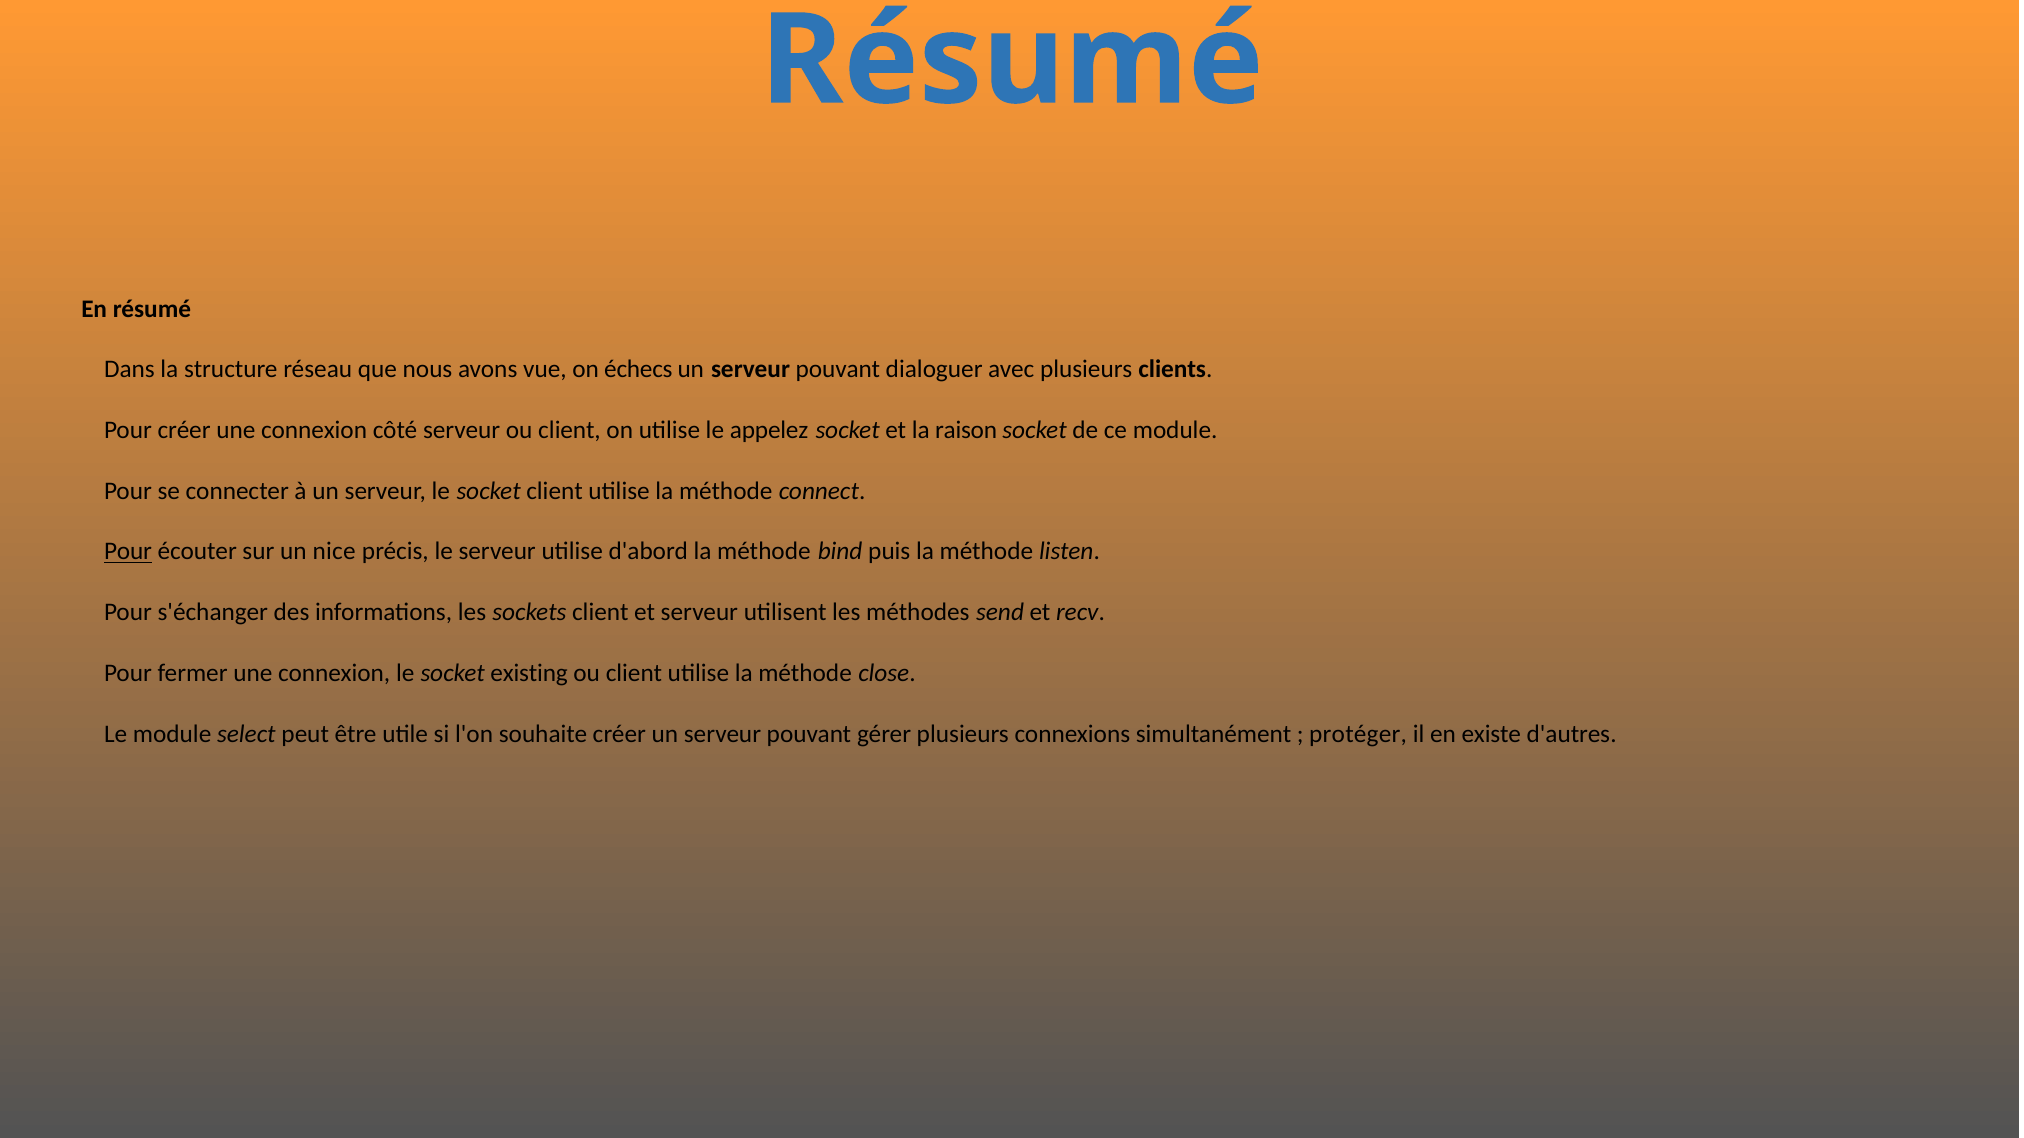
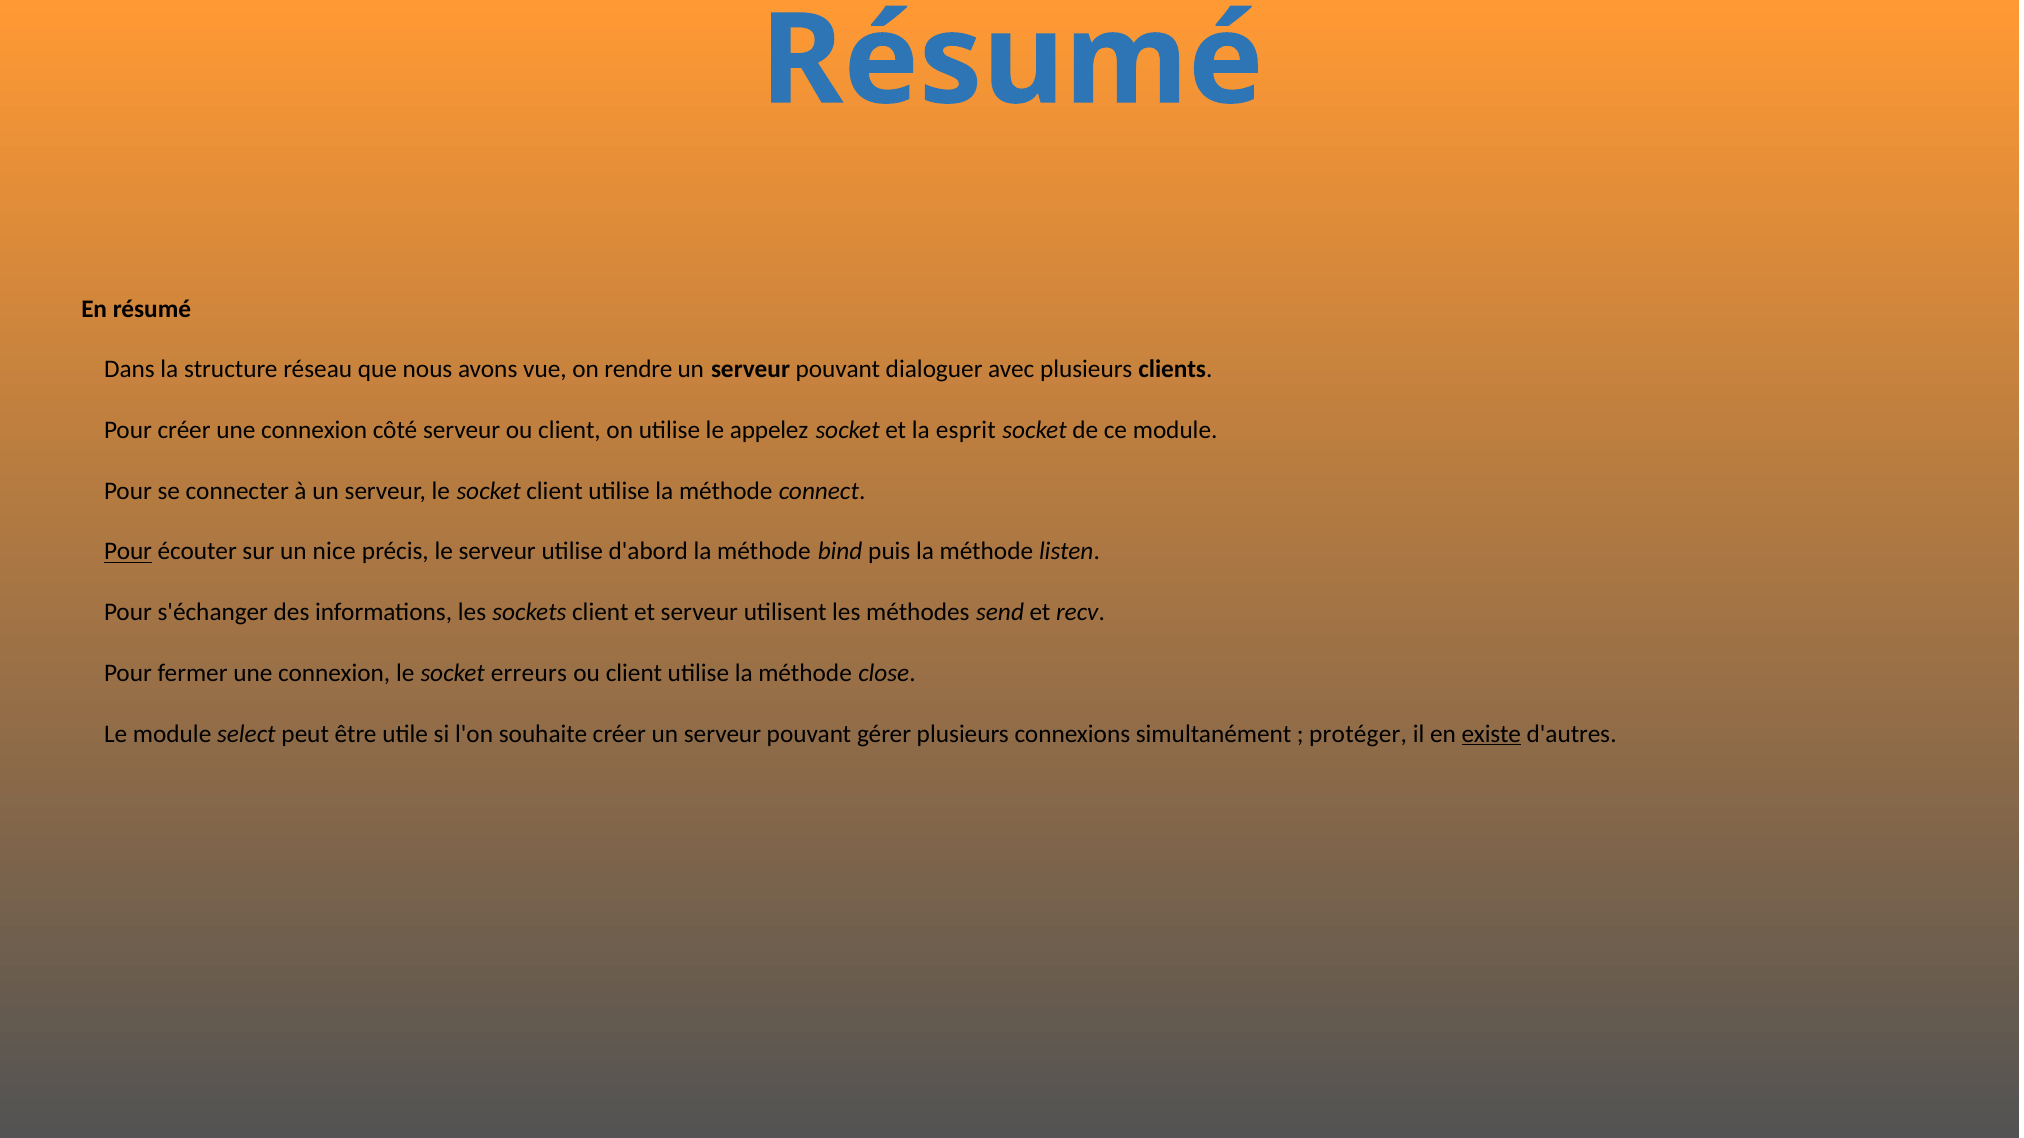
échecs: échecs -> rendre (638, 370)
raison: raison -> esprit (966, 430)
existing: existing -> erreurs (529, 673)
existe underline: none -> present (1491, 734)
